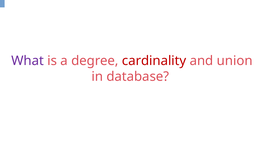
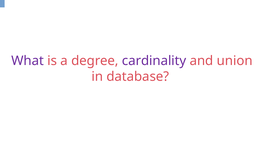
cardinality colour: red -> purple (154, 61)
